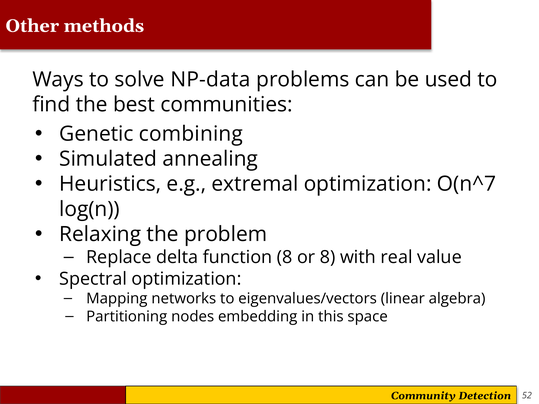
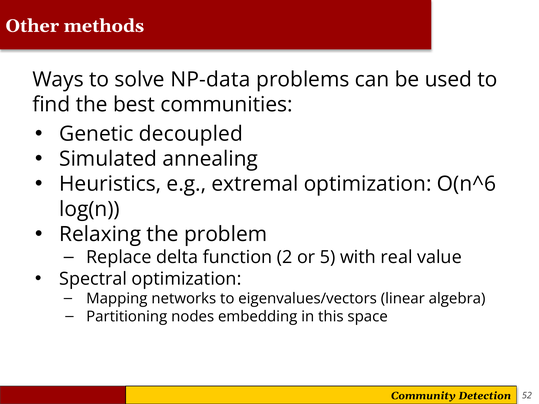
combining: combining -> decoupled (191, 134)
O(n^7: O(n^7 -> O(n^6 (467, 184)
function 8: 8 -> 2 (285, 258)
or 8: 8 -> 5 (328, 258)
